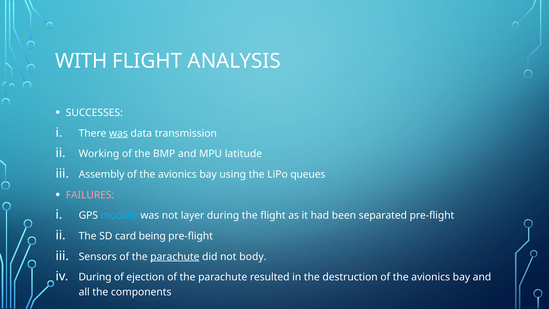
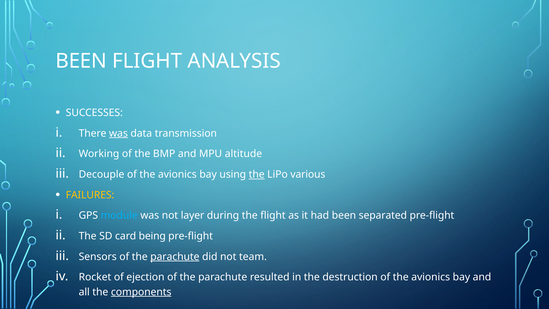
WITH: WITH -> BEEN (81, 61)
latitude: latitude -> altitude (243, 154)
Assembly: Assembly -> Decouple (102, 174)
the underline: none -> present (257, 174)
queues: queues -> various (308, 174)
FAILURES colour: pink -> yellow (90, 195)
body: body -> team (253, 256)
During: During -> Rocket (95, 277)
components underline: none -> present (141, 292)
